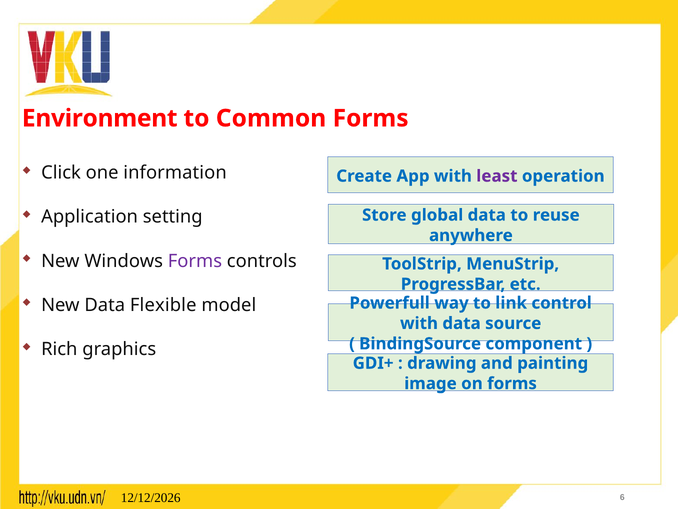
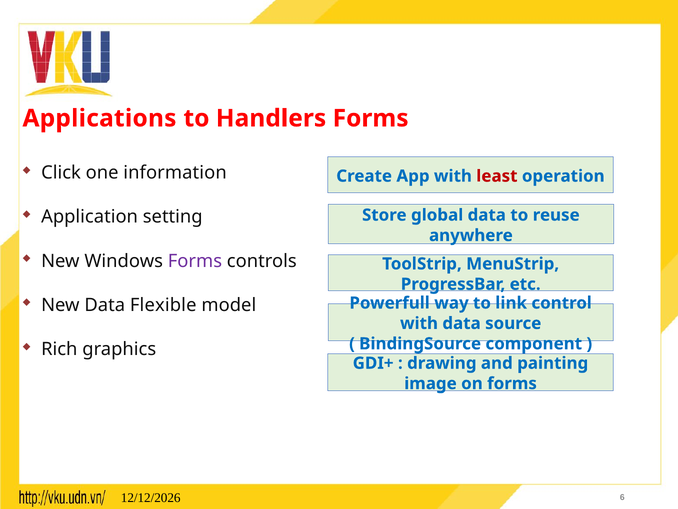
Environment: Environment -> Applications (99, 118)
Common: Common -> Handlers (271, 118)
least colour: purple -> red (497, 176)
